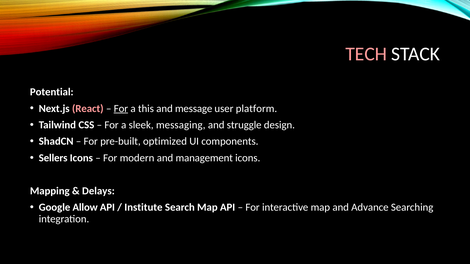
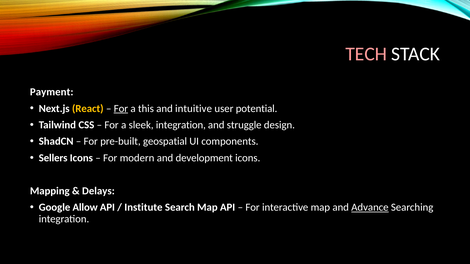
Potential: Potential -> Payment (52, 92)
React colour: pink -> yellow (88, 109)
message: message -> intuitive (194, 109)
platform: platform -> potential (257, 109)
sleek messaging: messaging -> integration (181, 125)
optimized: optimized -> geospatial (165, 142)
management: management -> development (204, 158)
Advance underline: none -> present (370, 208)
